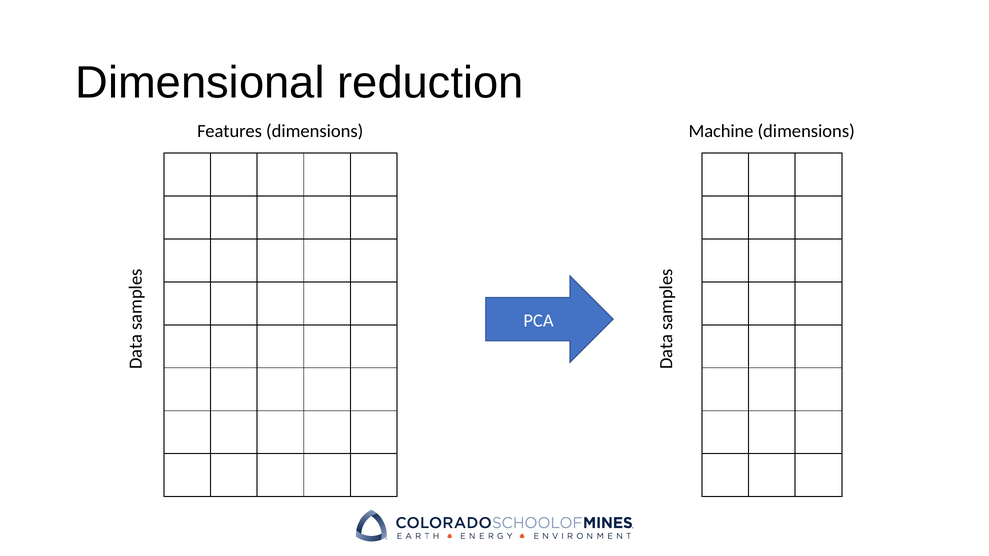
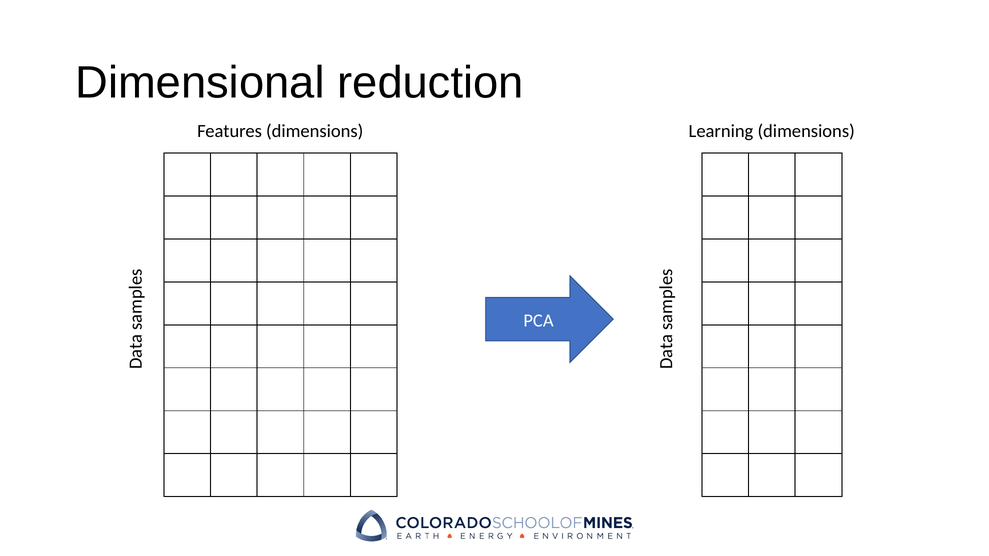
Machine: Machine -> Learning (721, 131)
